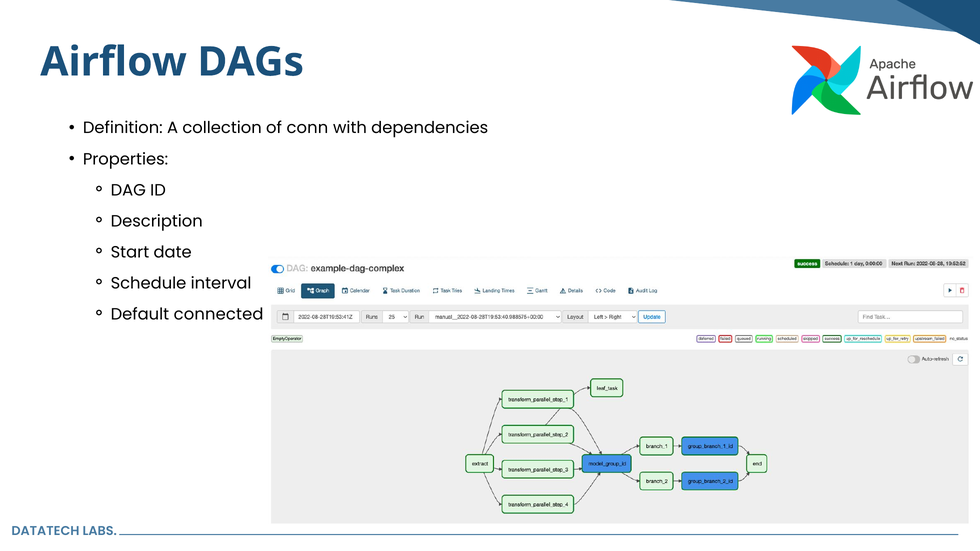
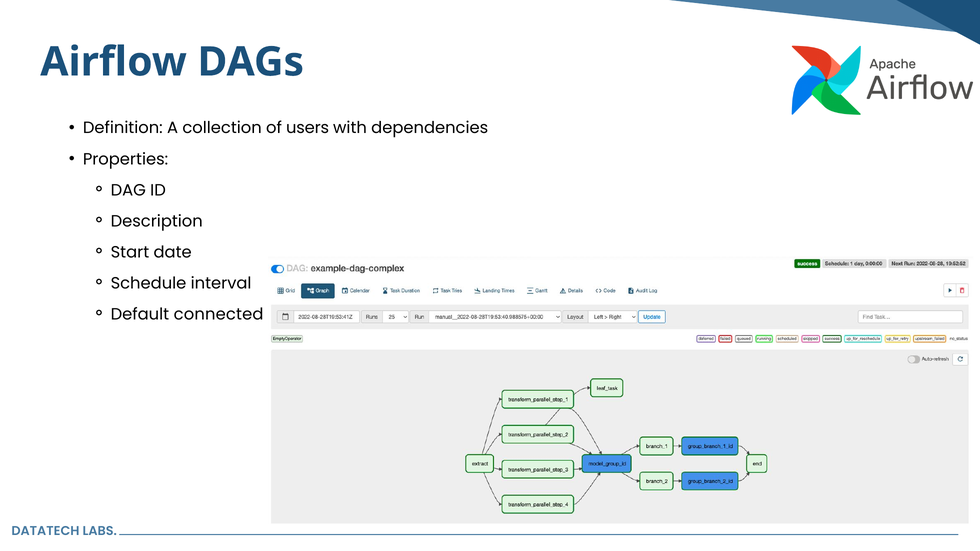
conn: conn -> users (308, 128)
